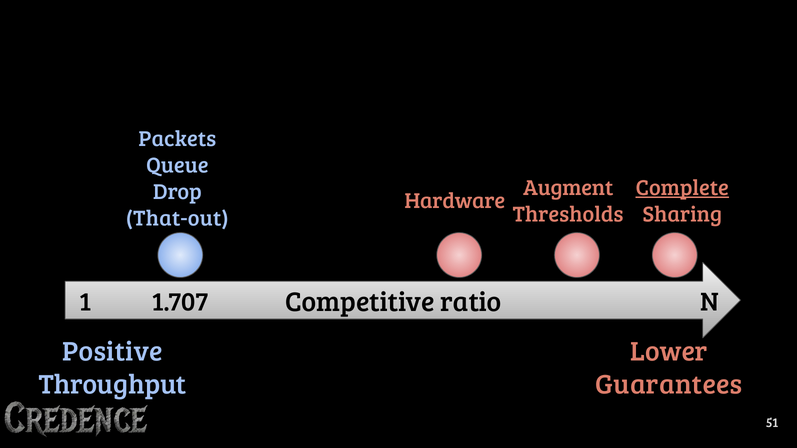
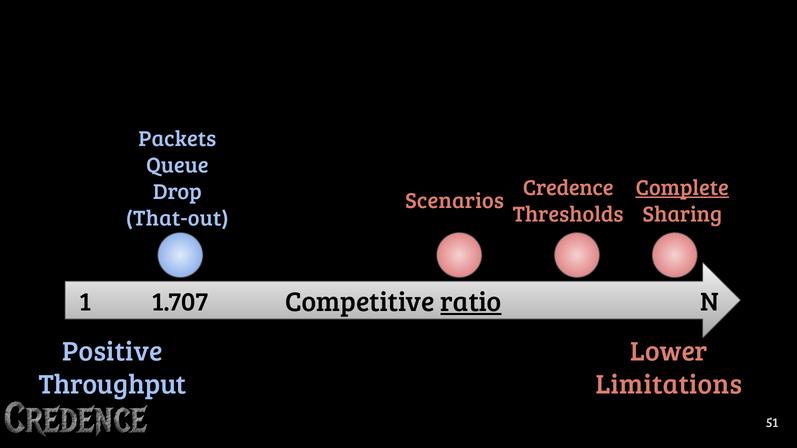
Augment: Augment -> Credence (568, 188)
Hardware: Hardware -> Scenarios (455, 201)
ratio underline: none -> present (471, 302)
Guarantees: Guarantees -> Limitations (669, 385)
